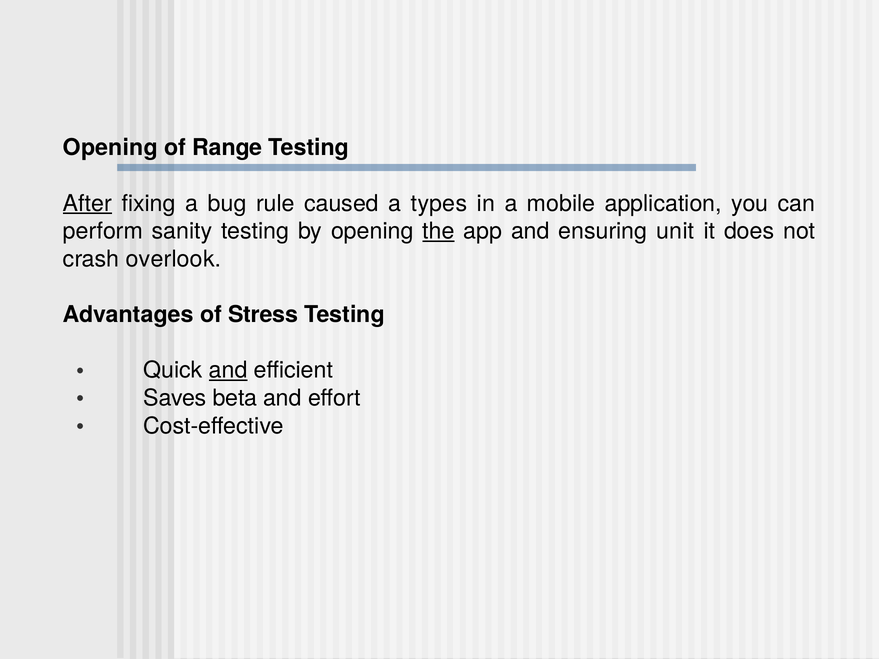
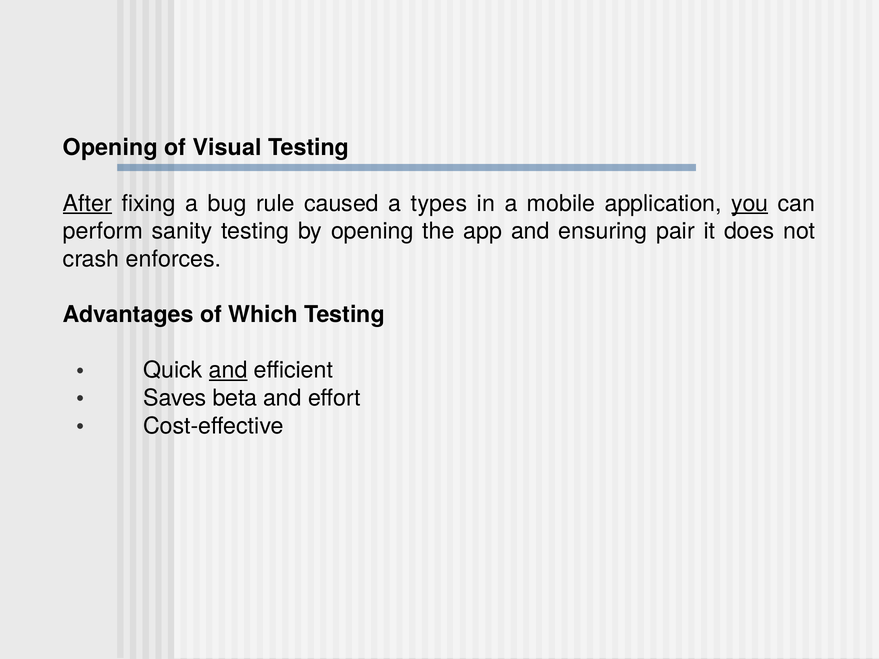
Range: Range -> Visual (227, 148)
you underline: none -> present (750, 203)
the underline: present -> none (438, 231)
unit: unit -> pair (675, 231)
overlook: overlook -> enforces (174, 259)
Stress: Stress -> Which (263, 315)
